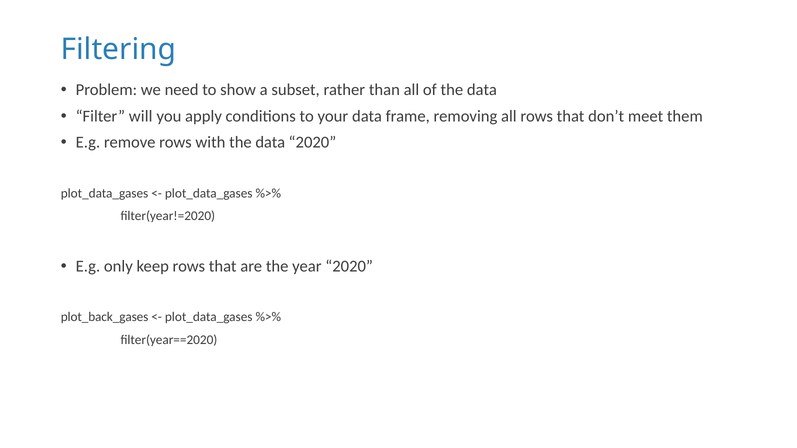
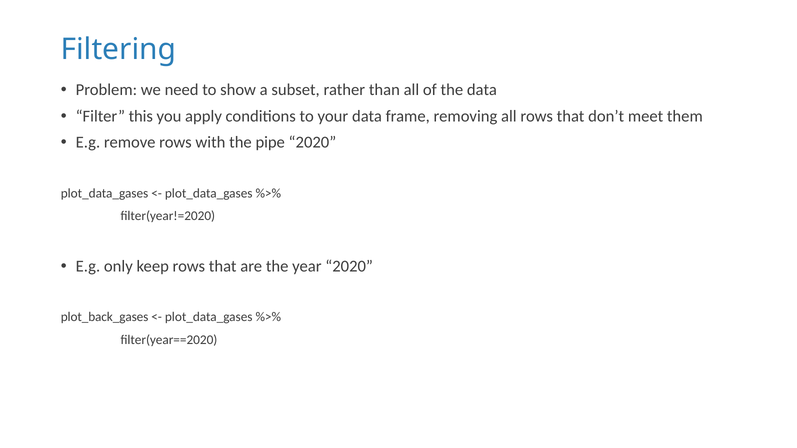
will: will -> this (141, 116)
with the data: data -> pipe (270, 143)
